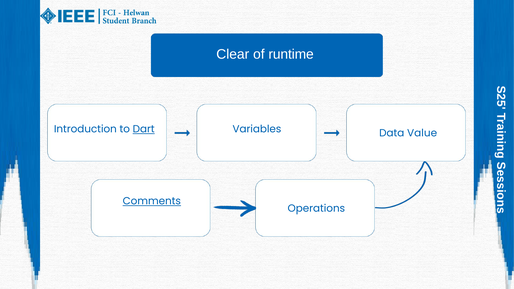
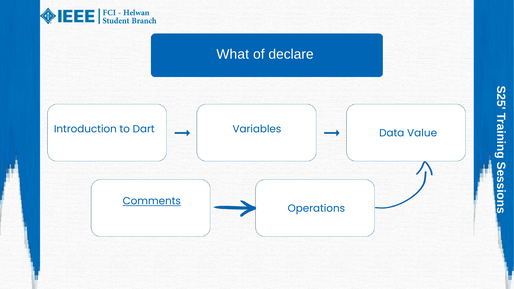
Clear: Clear -> What (233, 54)
runtime: runtime -> declare (291, 54)
Dart underline: present -> none (144, 129)
